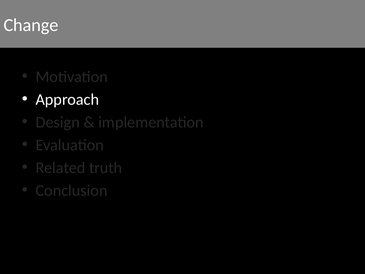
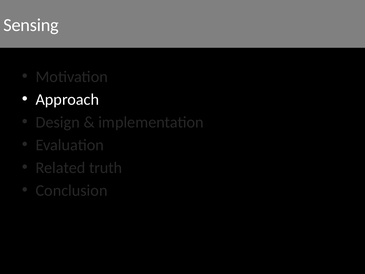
Change: Change -> Sensing (31, 25)
